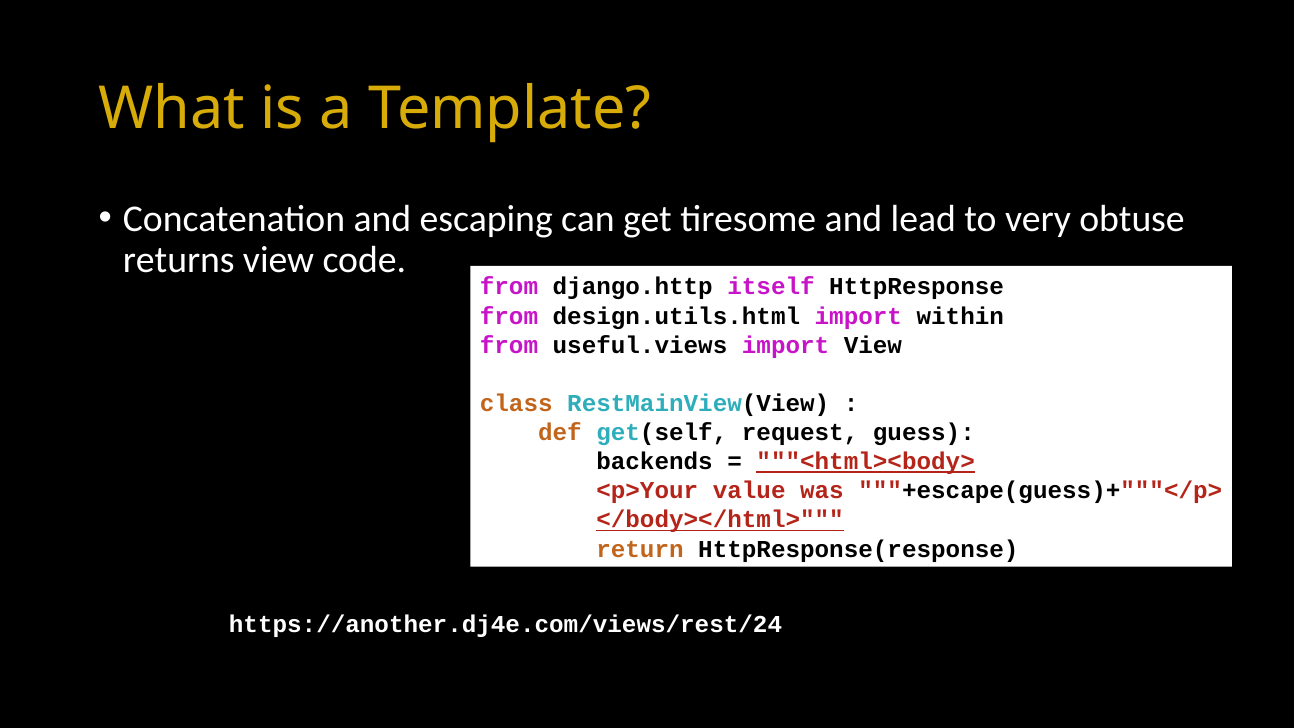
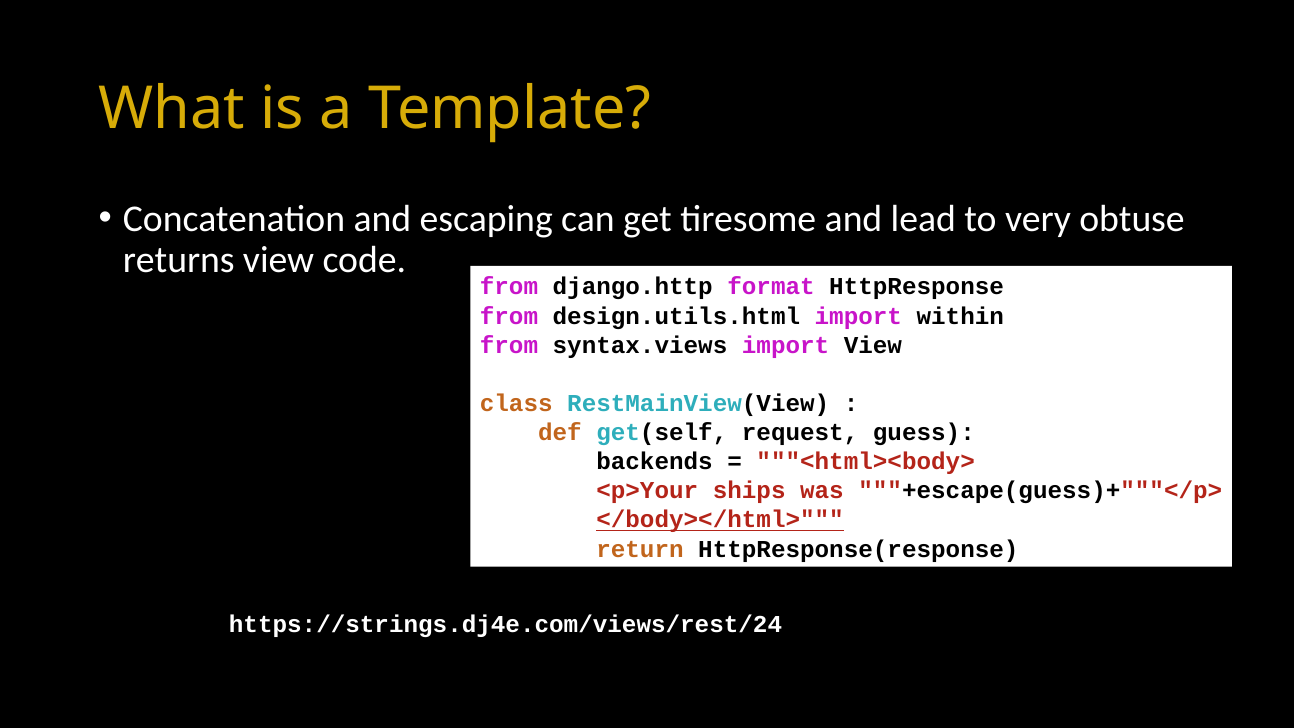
itself: itself -> format (771, 287)
useful.views: useful.views -> syntax.views (640, 345)
<html><body> underline: present -> none (866, 462)
value: value -> ships (749, 491)
https://another.dj4e.com/views/rest/24: https://another.dj4e.com/views/rest/24 -> https://strings.dj4e.com/views/rest/24 (505, 625)
